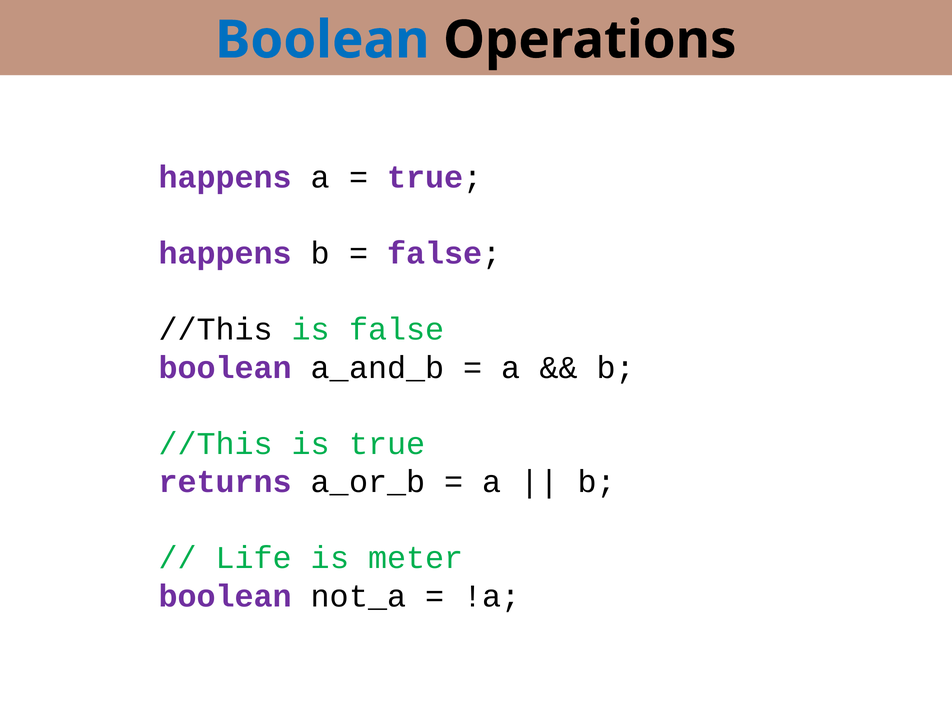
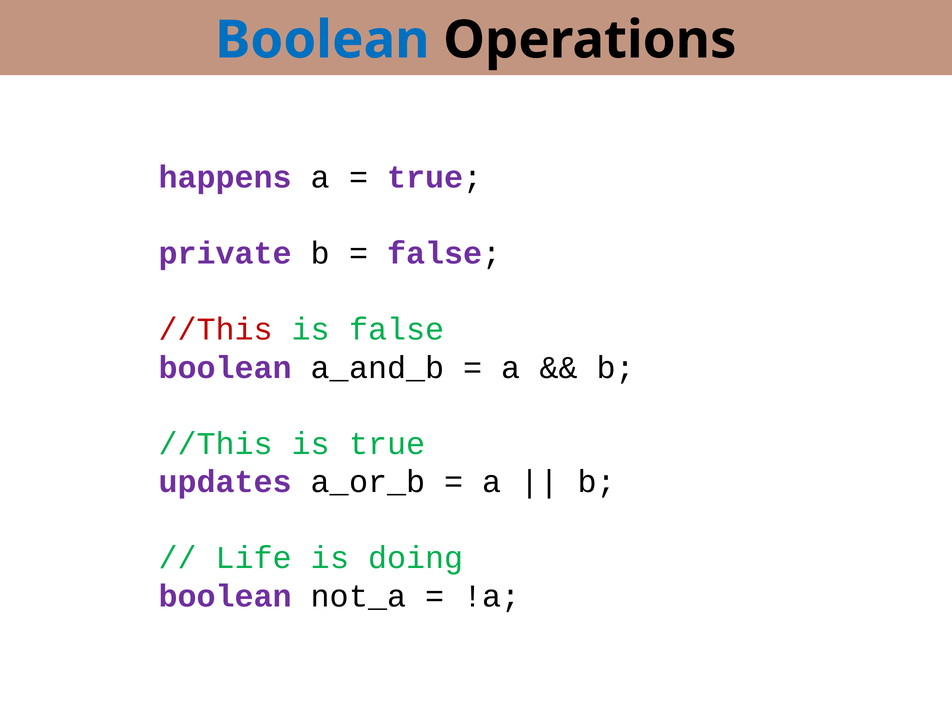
happens: happens -> private (225, 253)
//This colour: black -> red (216, 329)
returns: returns -> updates (225, 482)
meter: meter -> doing (416, 558)
